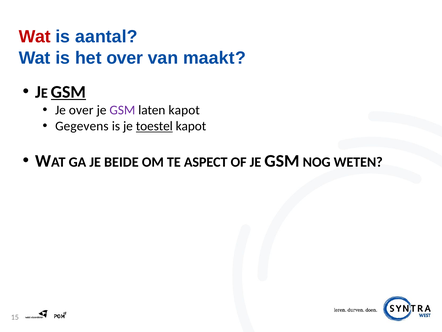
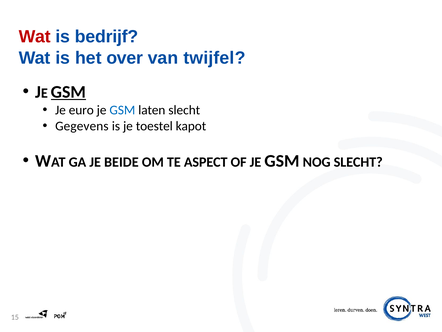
aantal: aantal -> bedrijf (107, 37)
maakt: maakt -> twijfel (214, 58)
Je over: over -> euro (81, 110)
GSM colour: purple -> blue (122, 110)
laten kapot: kapot -> slecht (184, 110)
toestel underline: present -> none (154, 126)
NOG WETEN: WETEN -> SLECHT (358, 162)
